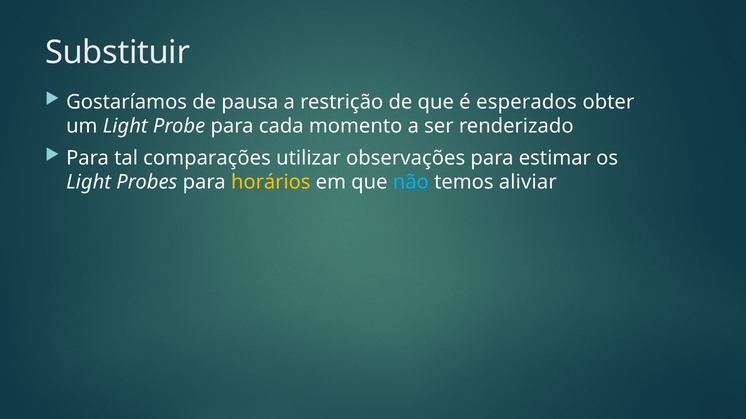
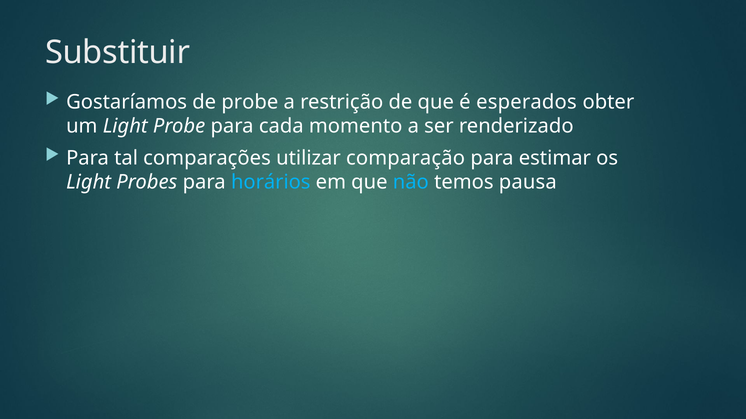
de pausa: pausa -> probe (250, 102)
observações: observações -> comparação (406, 158)
horários colour: yellow -> light blue (271, 182)
aliviar: aliviar -> pausa (528, 182)
